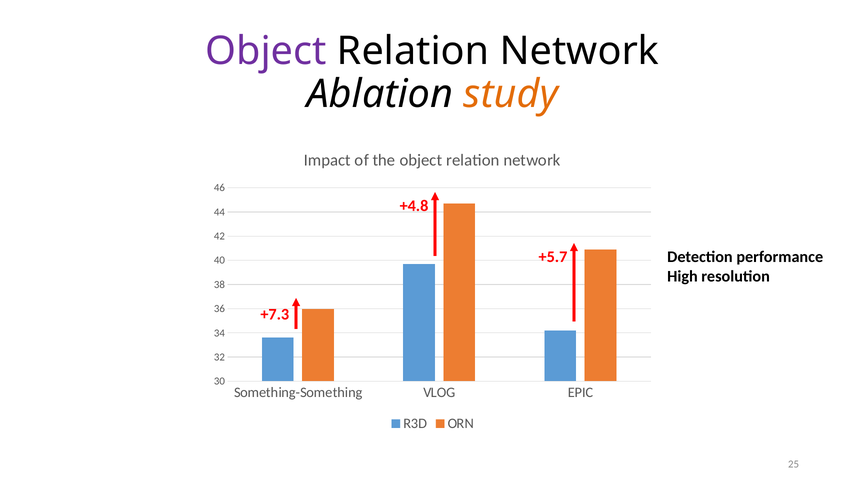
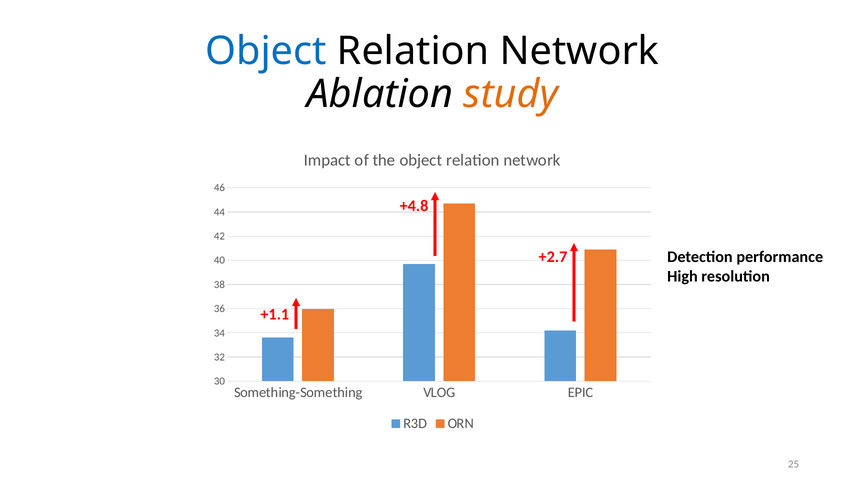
Object colour: purple -> blue (266, 51)
+5.7: +5.7 -> +2.7 (553, 257)
+7.3: +7.3 -> +1.1 (275, 315)
